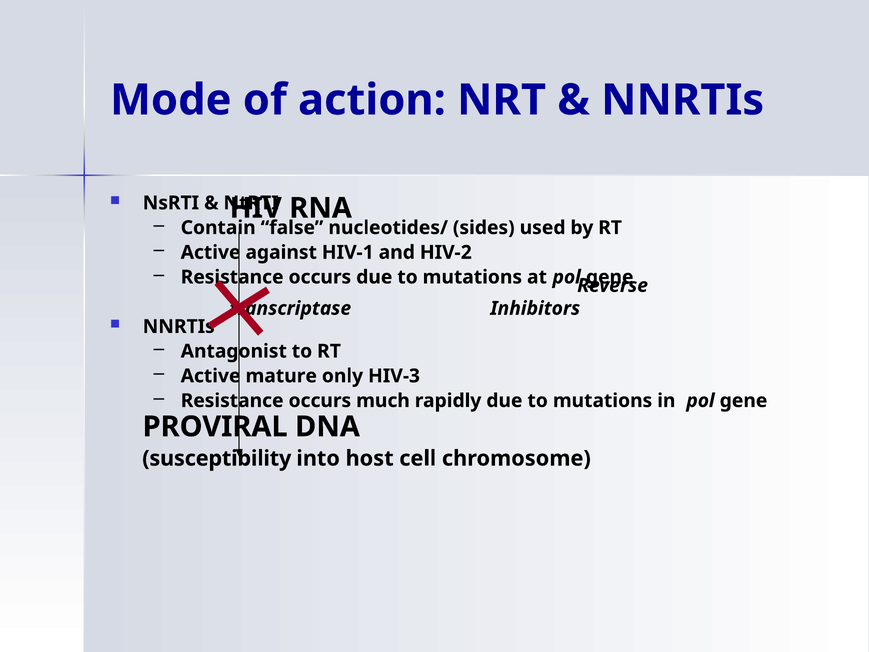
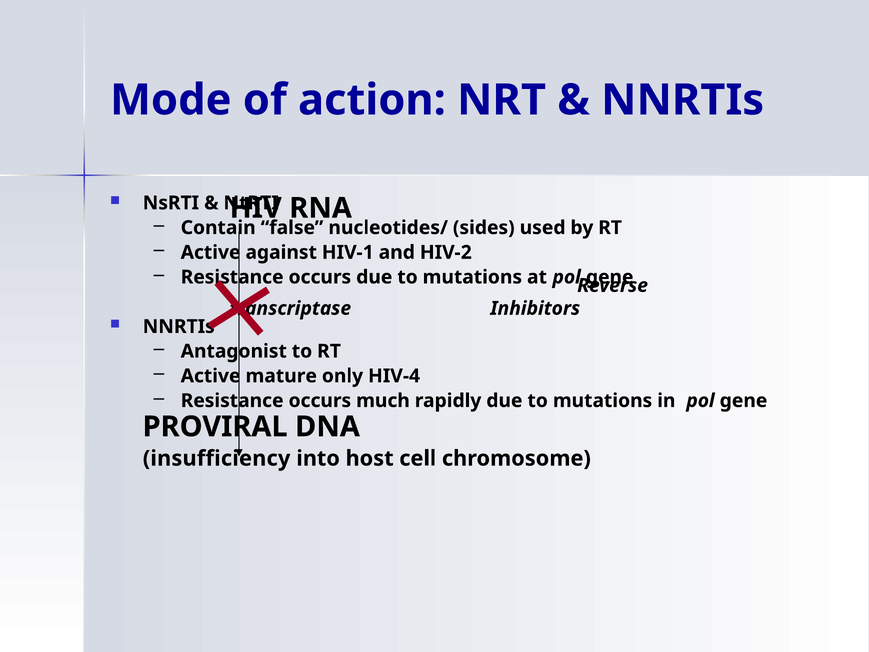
HIV-3: HIV-3 -> HIV-4 (394, 376)
susceptibility: susceptibility -> insufficiency (217, 458)
